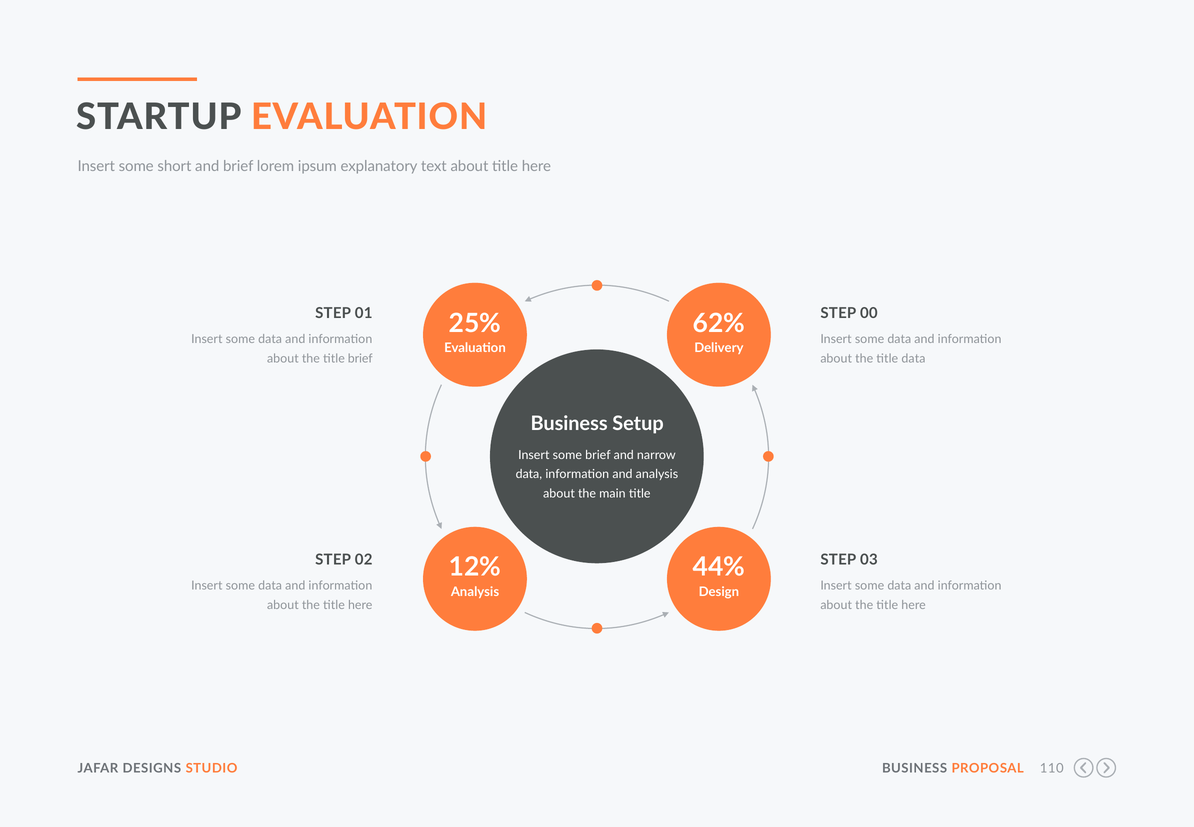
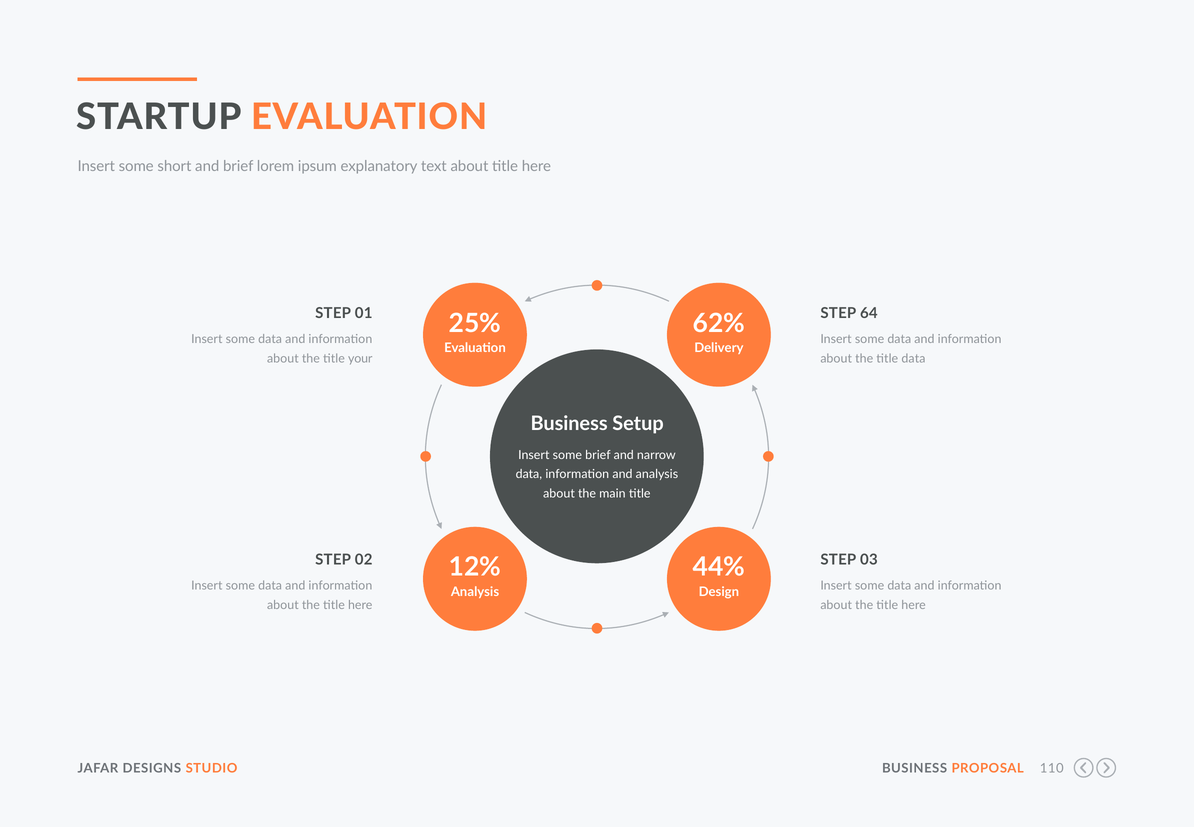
00: 00 -> 64 (869, 313)
title brief: brief -> your (360, 358)
